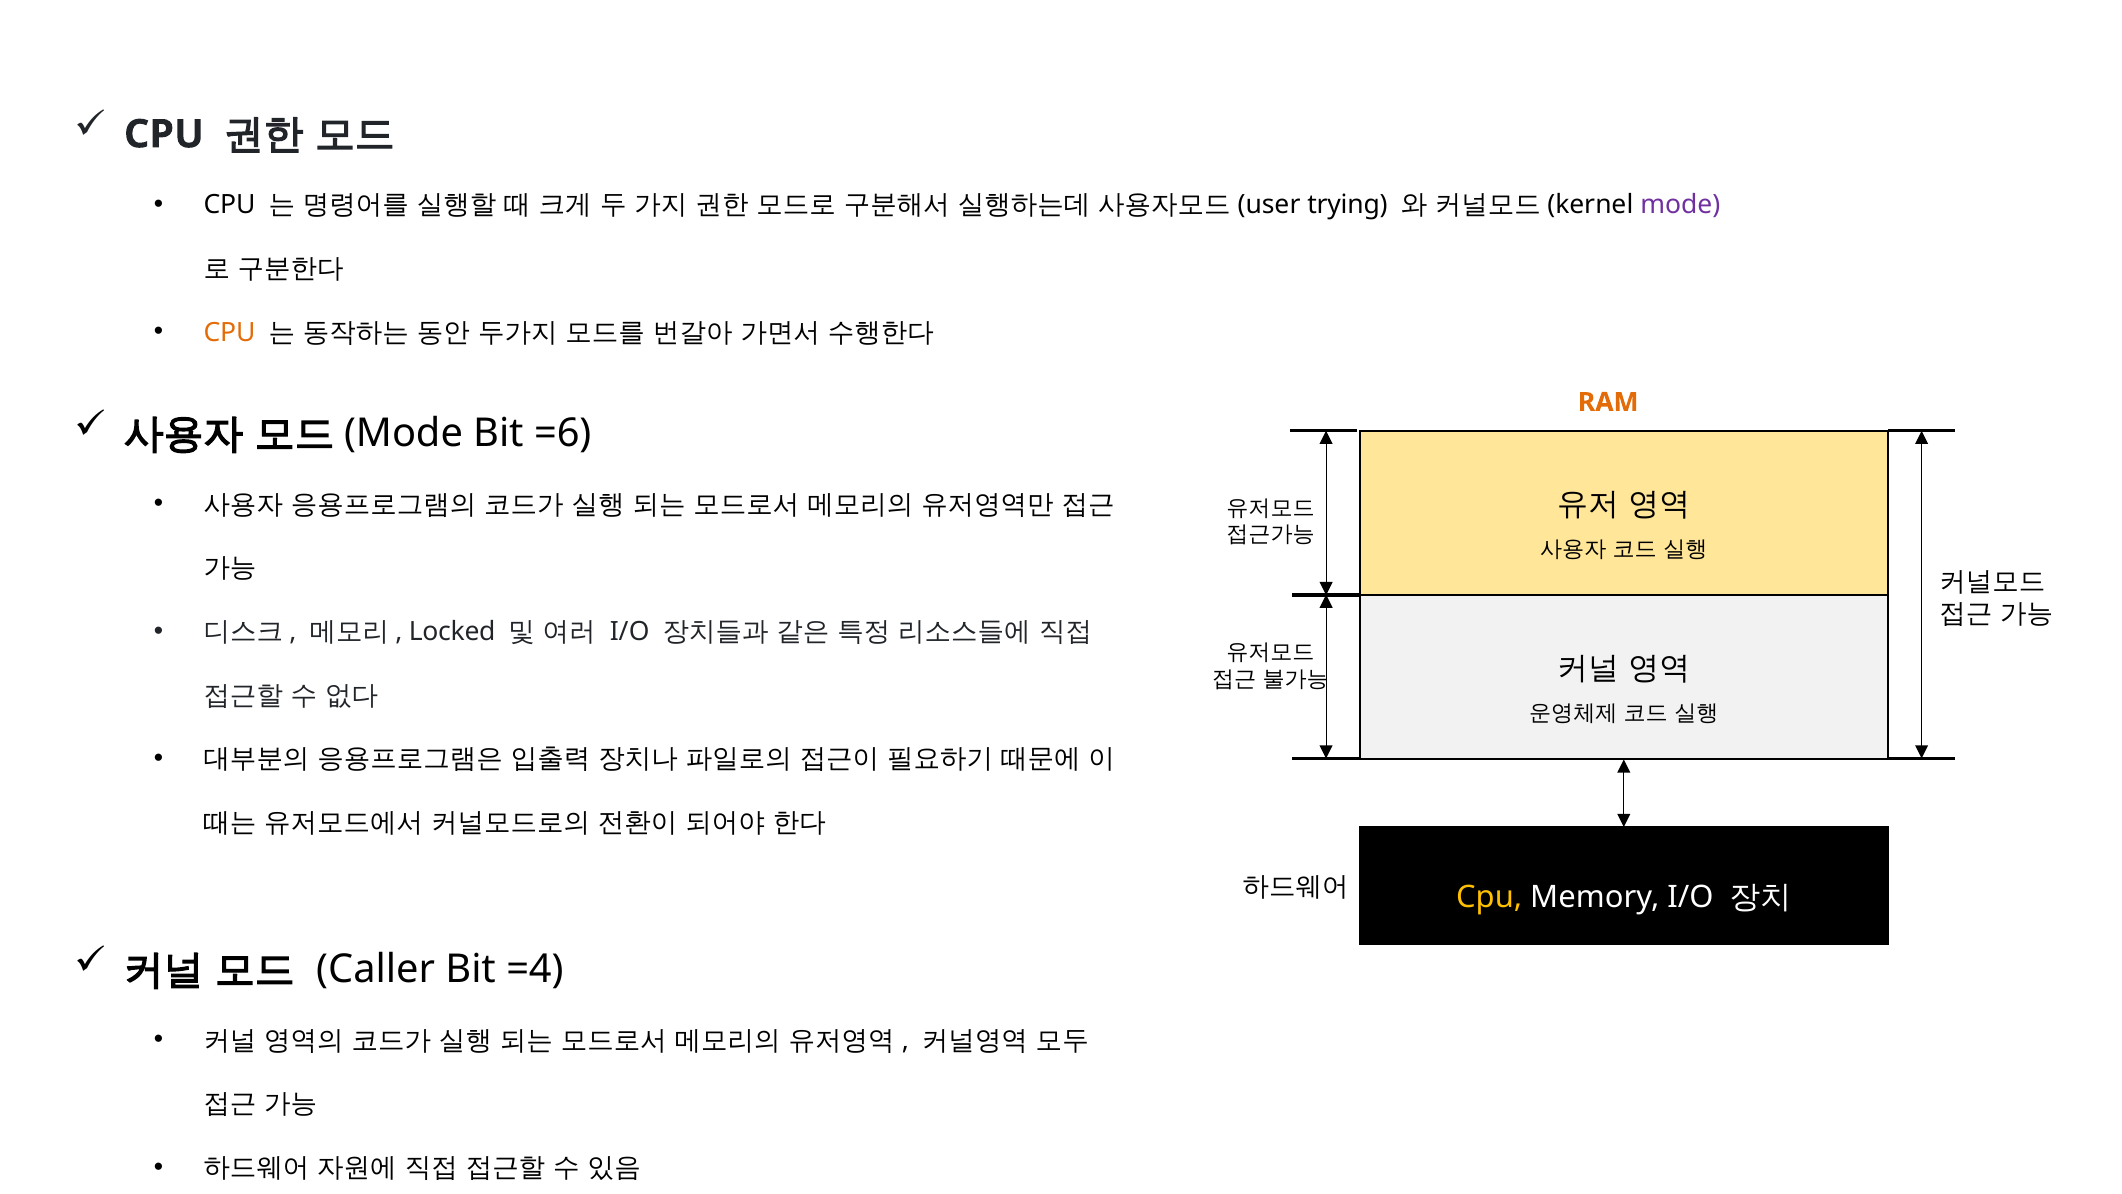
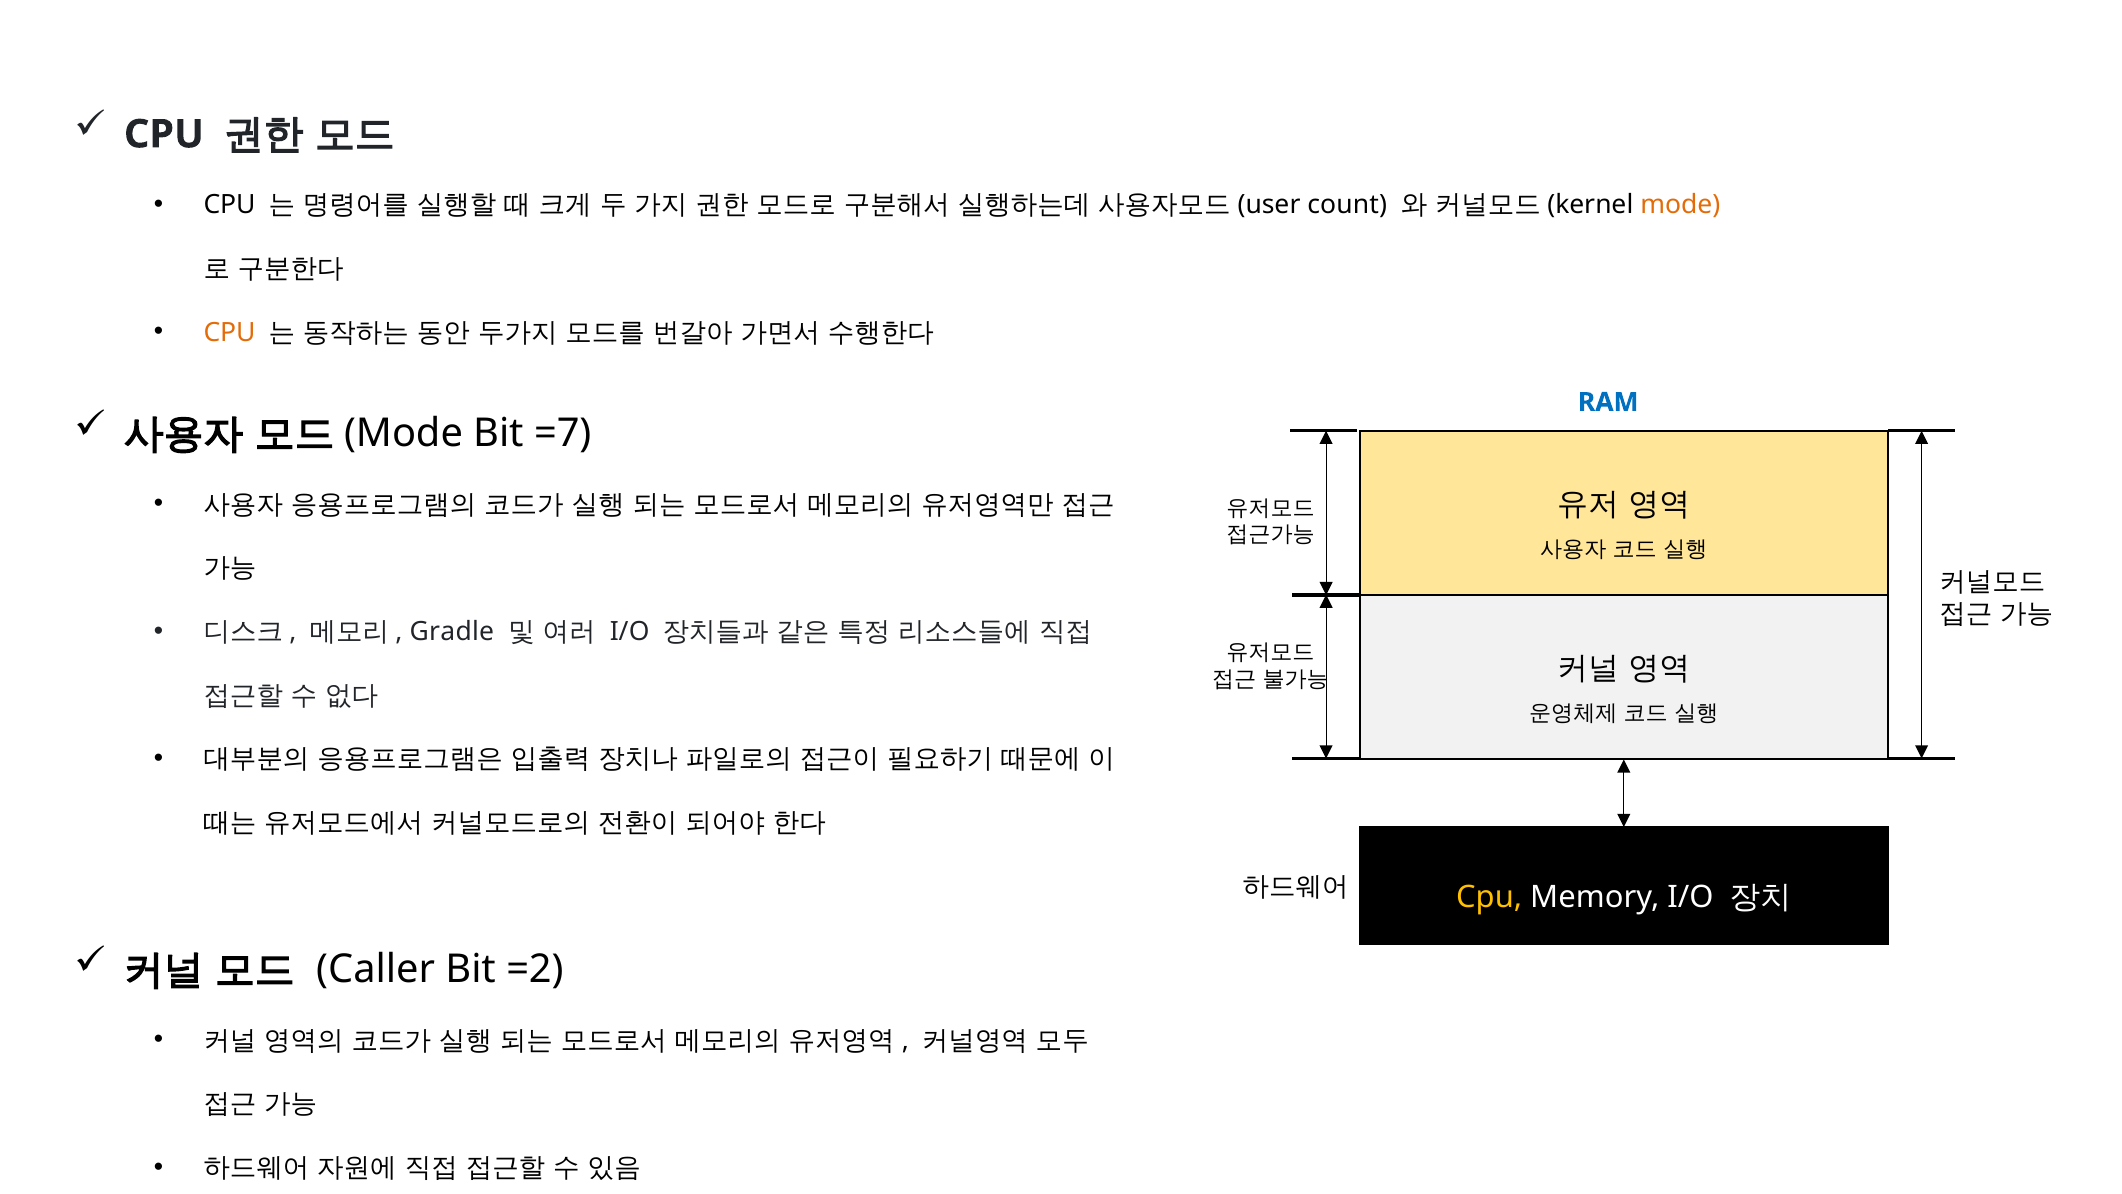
trying: trying -> count (1347, 205)
mode colour: purple -> orange (1680, 205)
RAM colour: orange -> blue (1608, 402)
=6: =6 -> =7 (563, 434)
Locked: Locked -> Gradle (452, 632)
=4: =4 -> =2 (535, 970)
